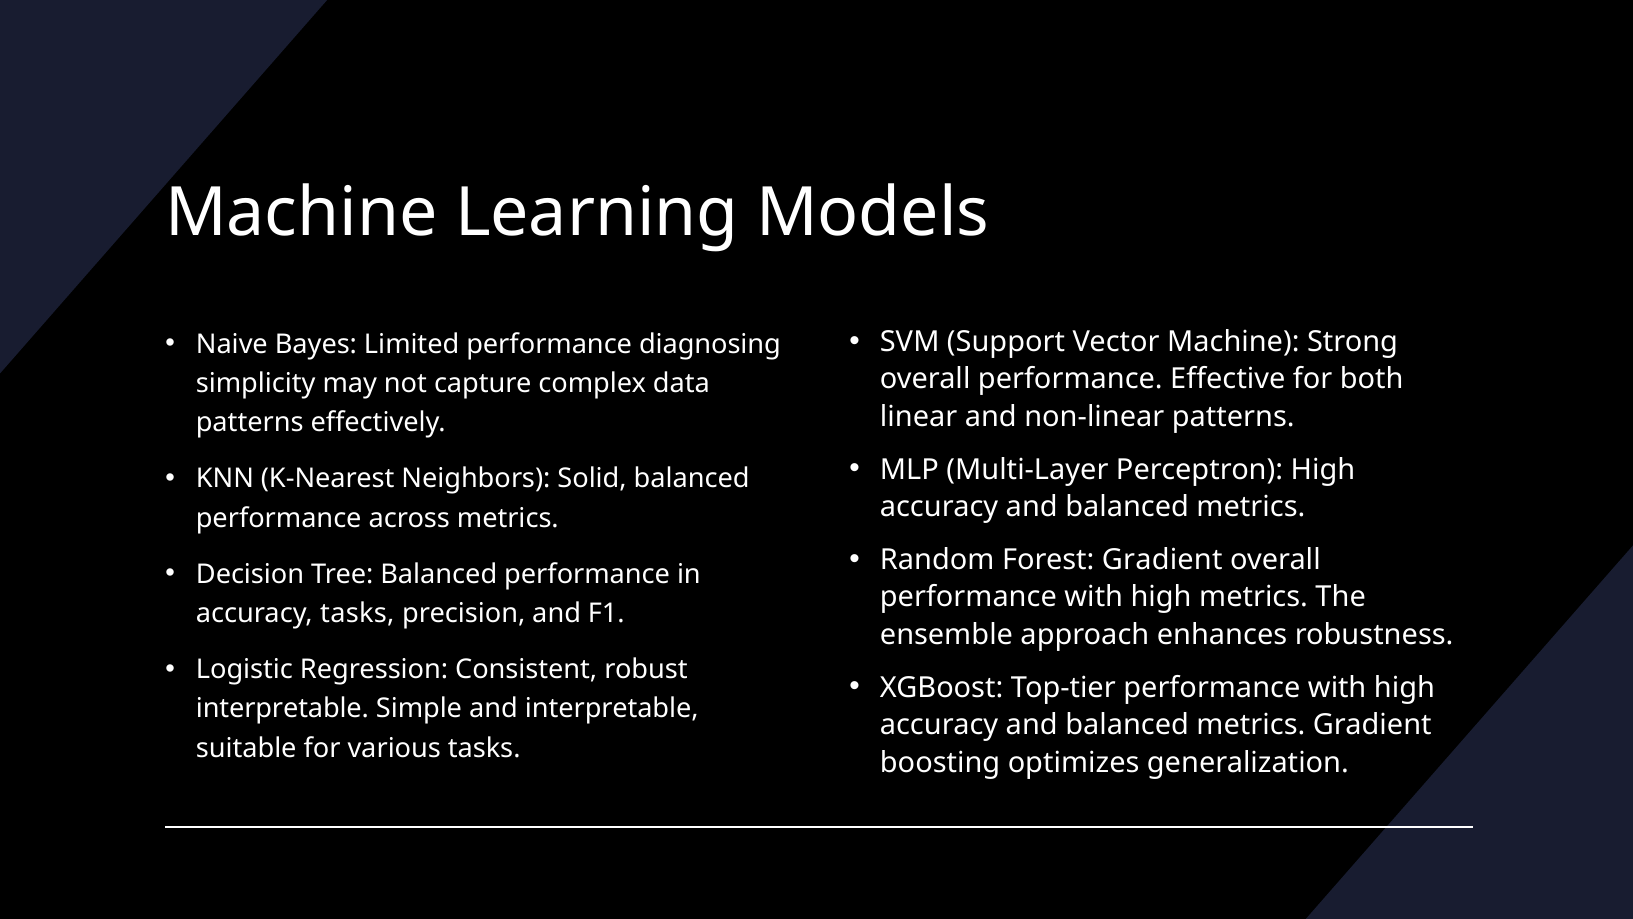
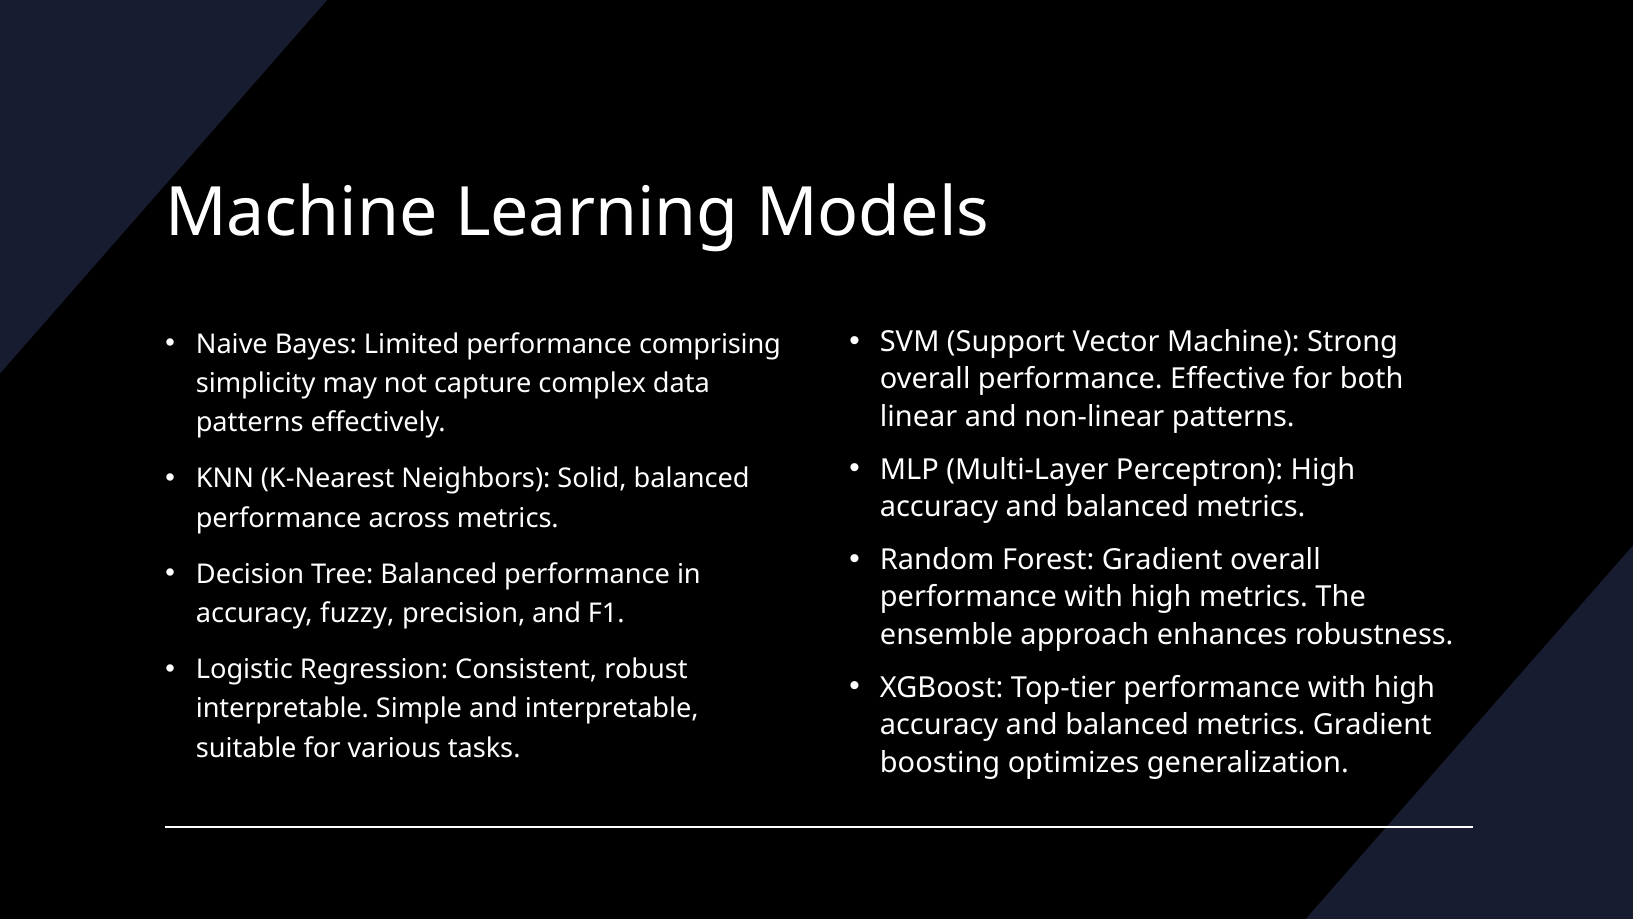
diagnosing: diagnosing -> comprising (710, 344)
accuracy tasks: tasks -> fuzzy (357, 613)
